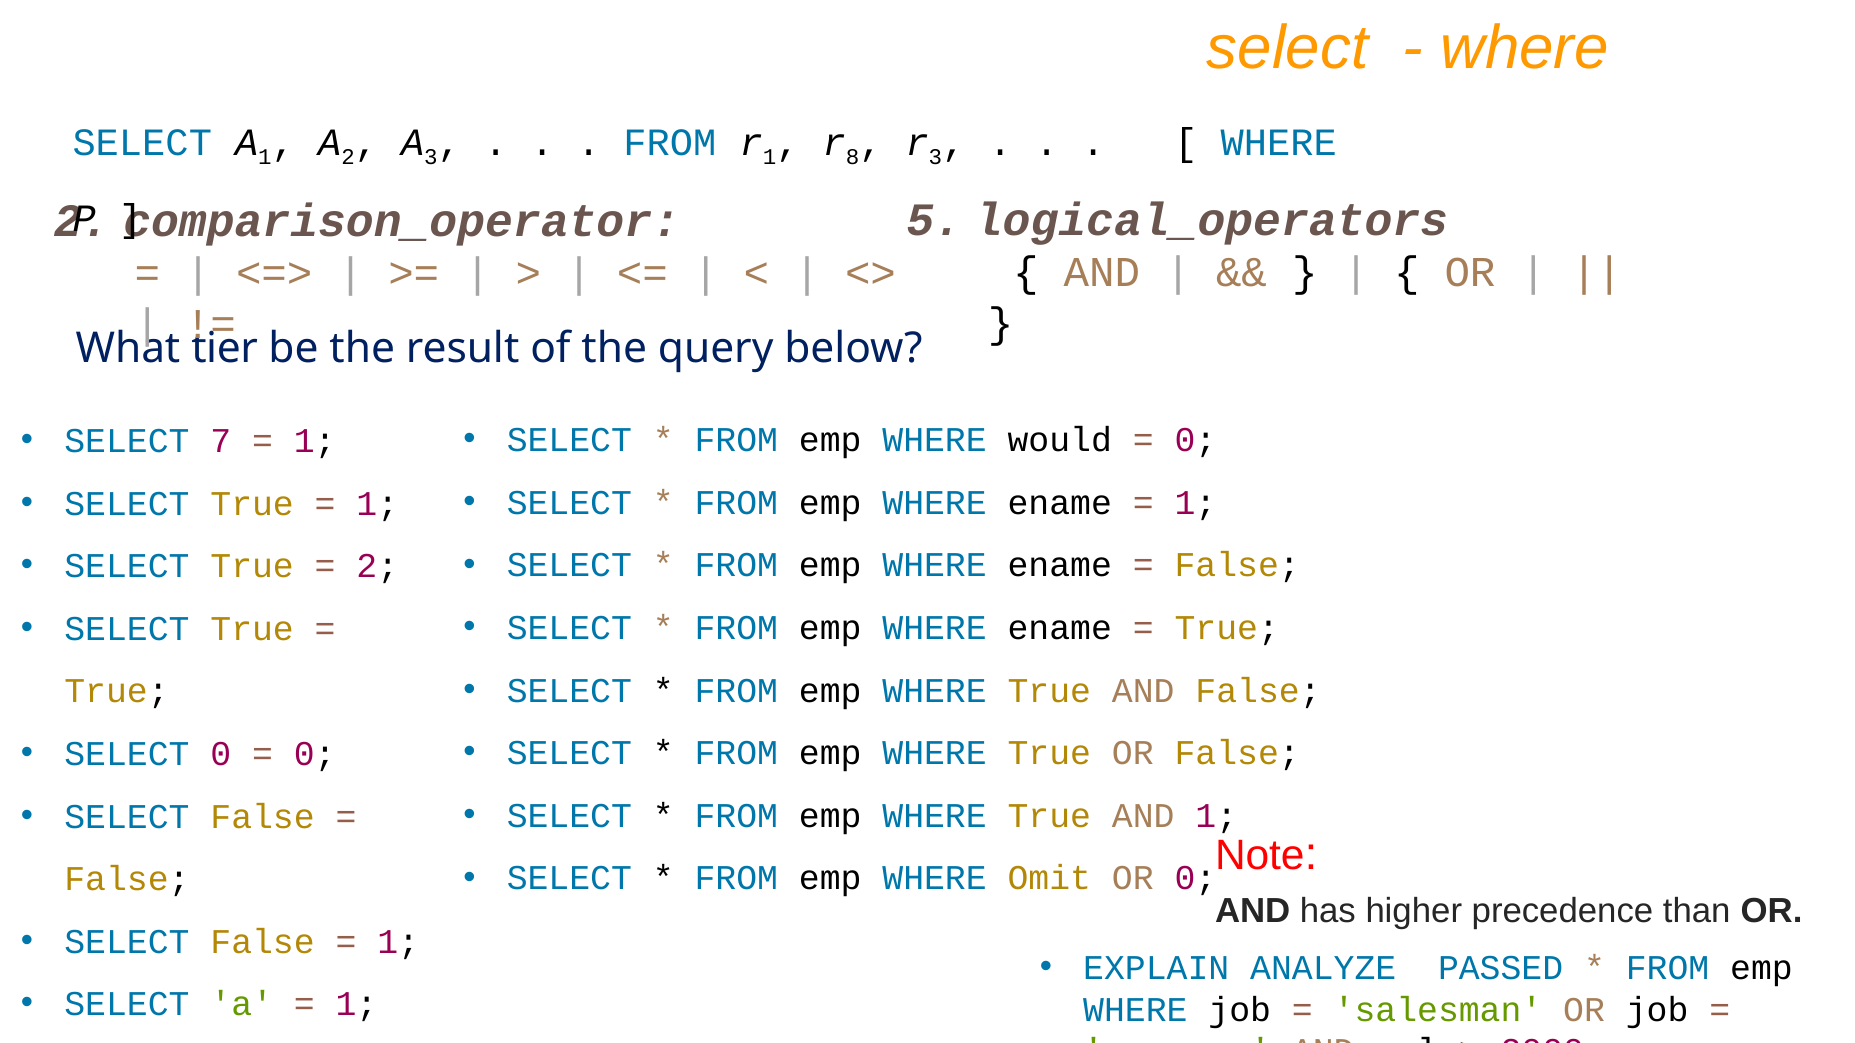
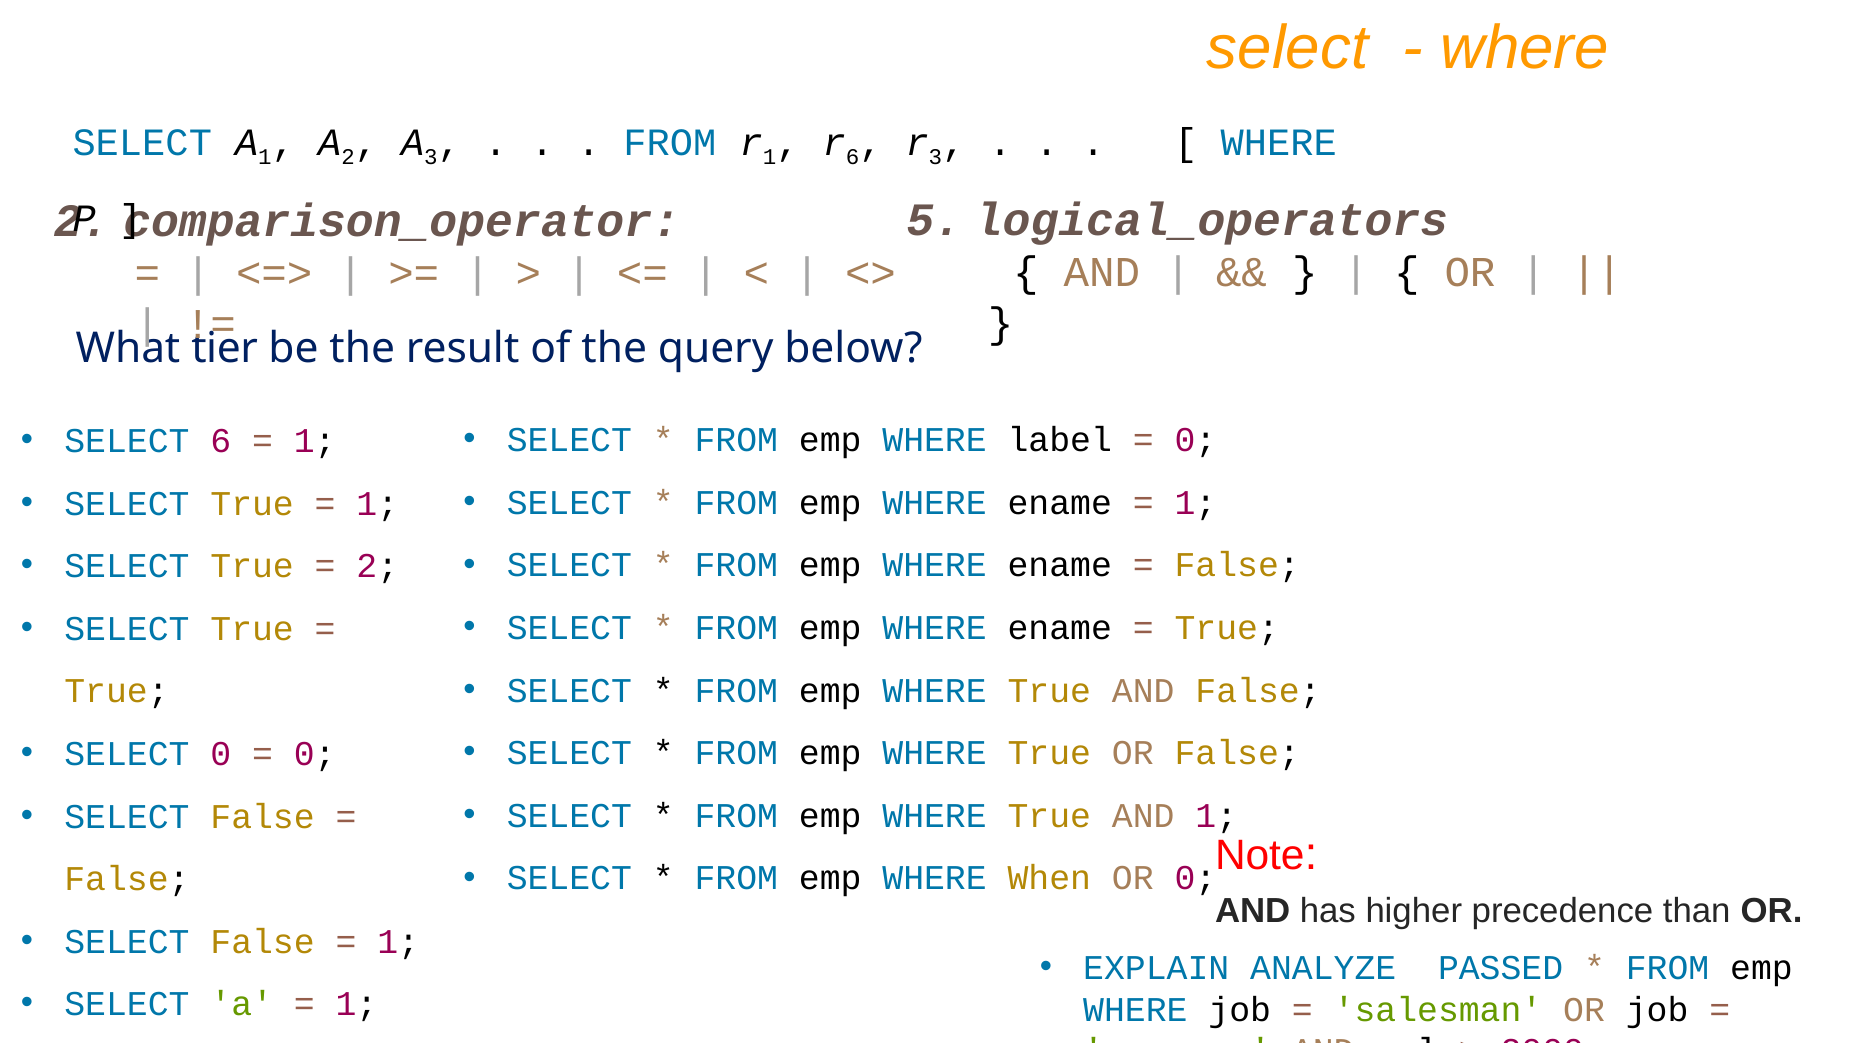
8: 8 -> 6 (852, 158)
would: would -> label (1060, 441)
SELECT 7: 7 -> 6 (221, 441)
Omit: Omit -> When (1049, 879)
